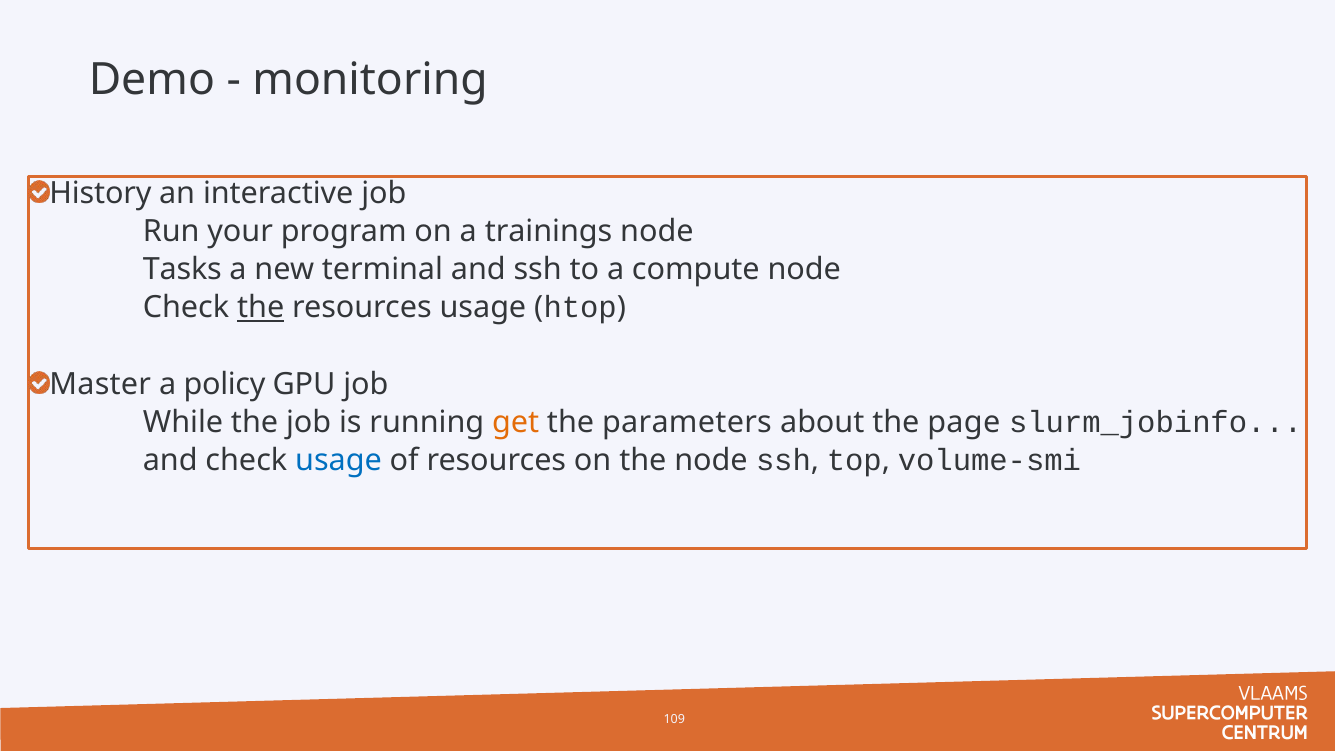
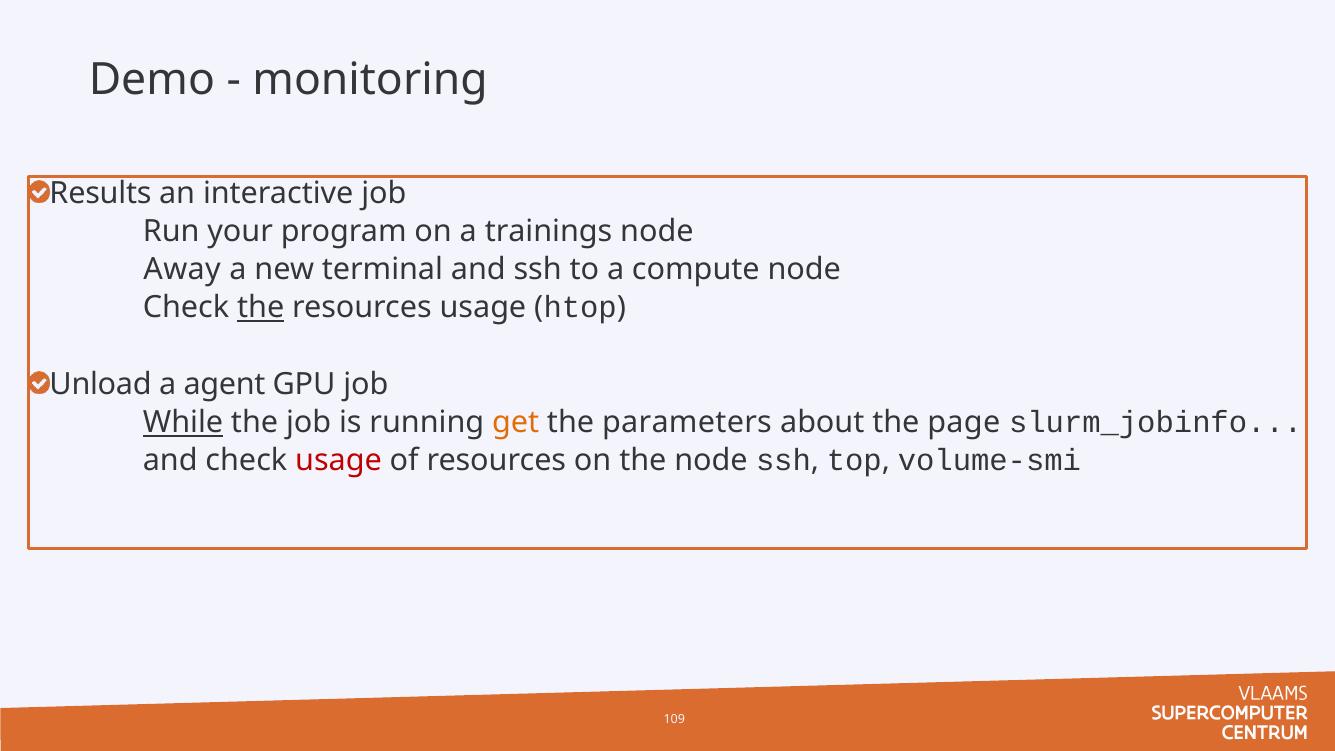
History: History -> Results (100, 193)
Tasks: Tasks -> Away (182, 270)
Master: Master -> Unload (101, 384)
policy: policy -> agent (225, 384)
While underline: none -> present (183, 422)
usage colour: blue -> red (338, 461)
